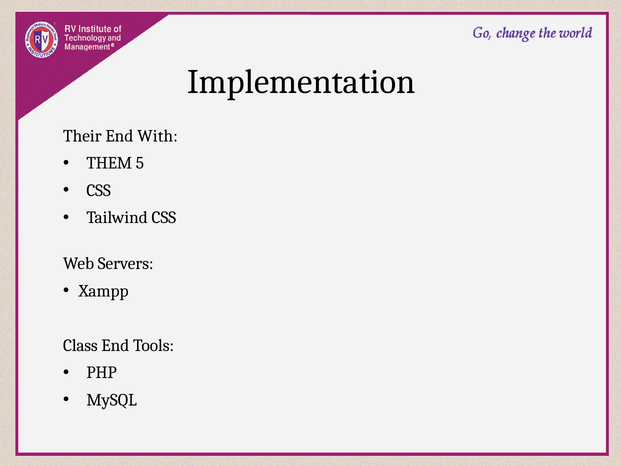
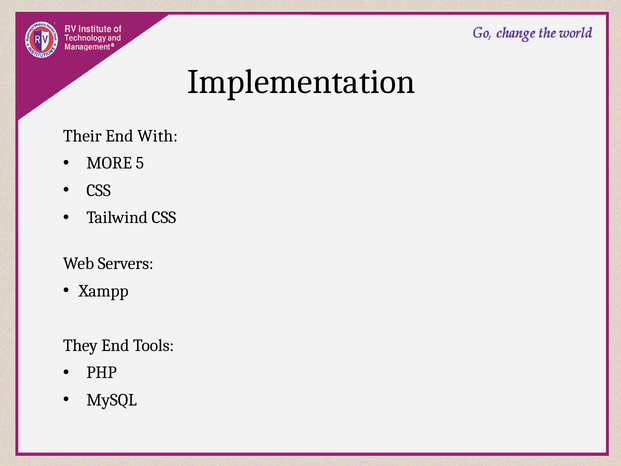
THEM: THEM -> MORE (109, 163)
Class: Class -> They (80, 345)
